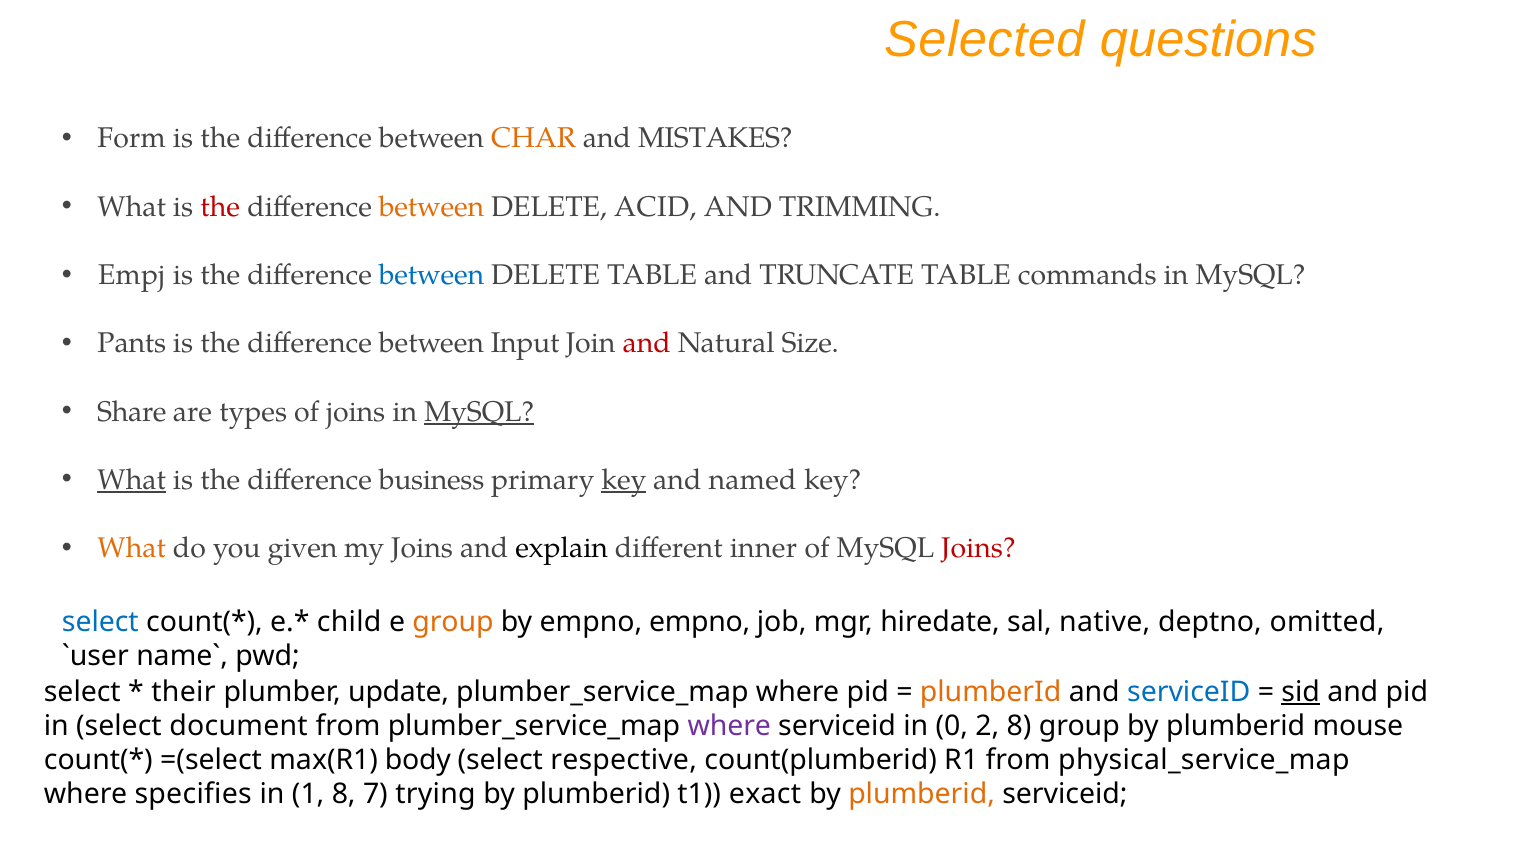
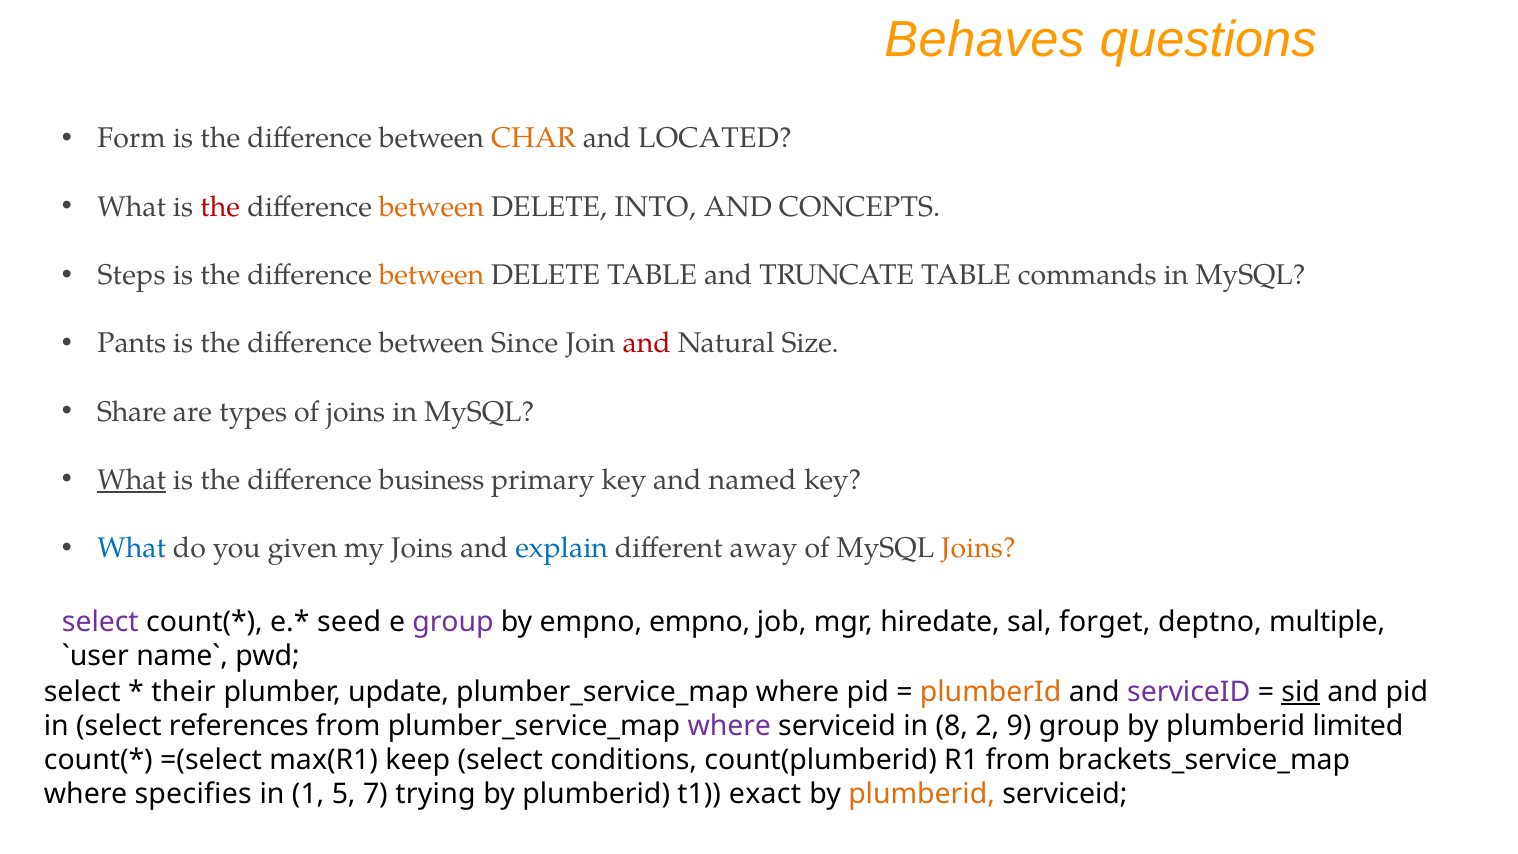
Selected: Selected -> Behaves (984, 40)
MISTAKES: MISTAKES -> LOCATED (715, 138)
ACID: ACID -> INTO (655, 207)
TRIMMING: TRIMMING -> CONCEPTS (860, 207)
Empj: Empj -> Steps (132, 275)
between colour: blue -> orange (432, 275)
Input: Input -> Since (525, 343)
MySQL underline: present -> none (479, 412)
key underline: present -> none (624, 480)
What colour: orange -> blue (132, 548)
explain colour: black -> blue (562, 548)
inner: inner -> away (764, 548)
Joins colour: red -> orange (978, 548)
select colour: blue -> purple (100, 622)
child: child -> seed (349, 622)
group colour: orange -> purple (453, 622)
native: native -> forget (1105, 622)
omitted: omitted -> multiple (1327, 622)
serviceID colour: blue -> purple (1189, 692)
document: document -> references (239, 726)
0: 0 -> 8 (952, 726)
2 8: 8 -> 9 (1019, 726)
mouse: mouse -> limited (1358, 726)
body: body -> keep (418, 760)
respective: respective -> conditions (624, 760)
physical_service_map: physical_service_map -> brackets_service_map (1204, 760)
1 8: 8 -> 5 (344, 794)
